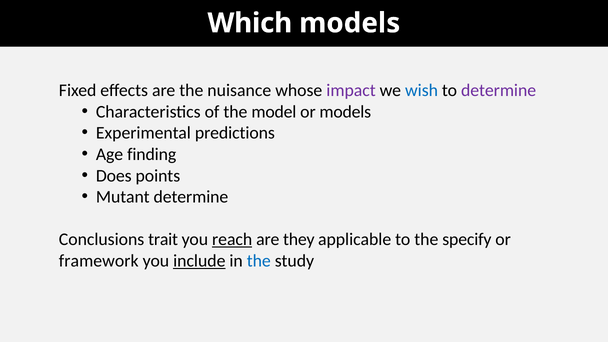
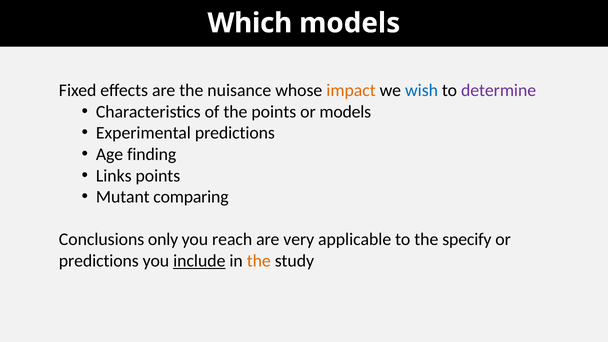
impact colour: purple -> orange (351, 90)
the model: model -> points (274, 112)
Does: Does -> Links (114, 176)
Mutant determine: determine -> comparing (191, 197)
trait: trait -> only (163, 240)
reach underline: present -> none (232, 240)
they: they -> very (299, 240)
framework: framework -> predictions (99, 261)
the colour: blue -> orange (259, 261)
